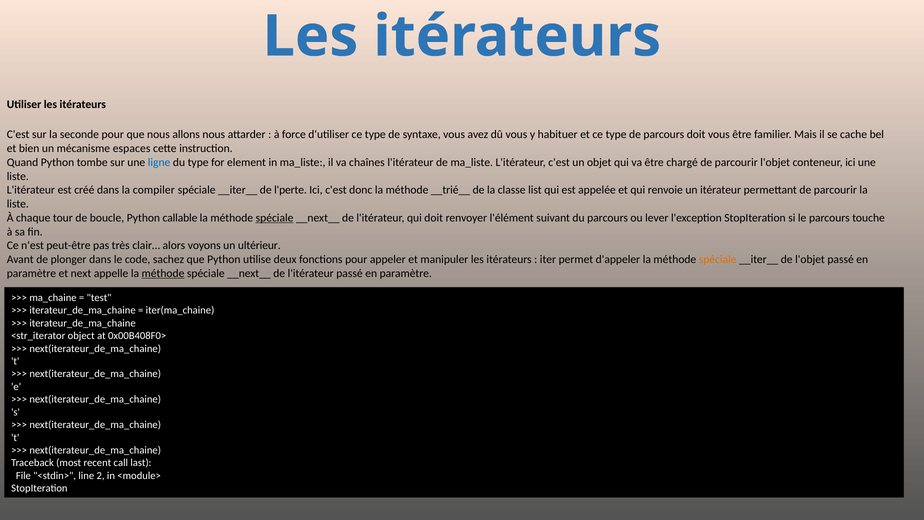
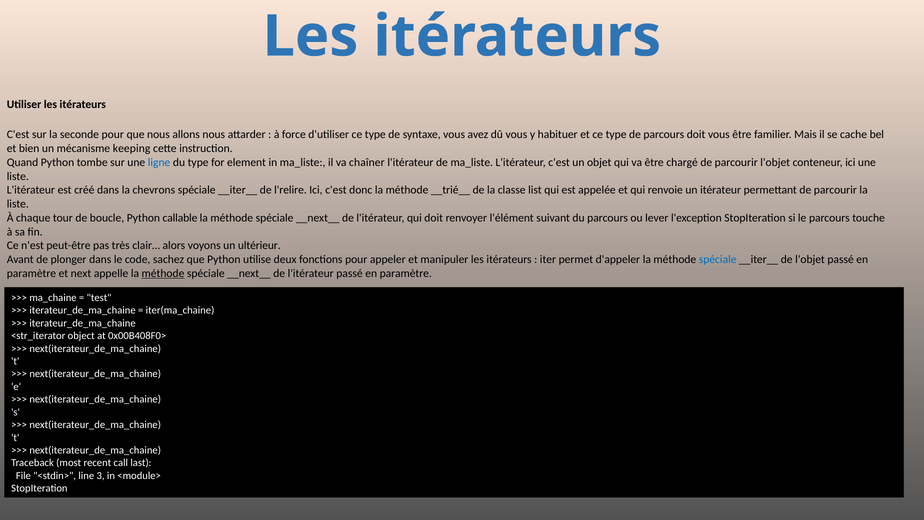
espaces: espaces -> keeping (132, 148)
chaînes: chaînes -> chaîner (367, 162)
compiler: compiler -> chevrons (154, 190)
l'perte: l'perte -> l'relire (291, 190)
spéciale underline: present -> none (275, 218)
spéciale colour: orange -> blue (718, 259)
2: 2 -> 3 (101, 475)
